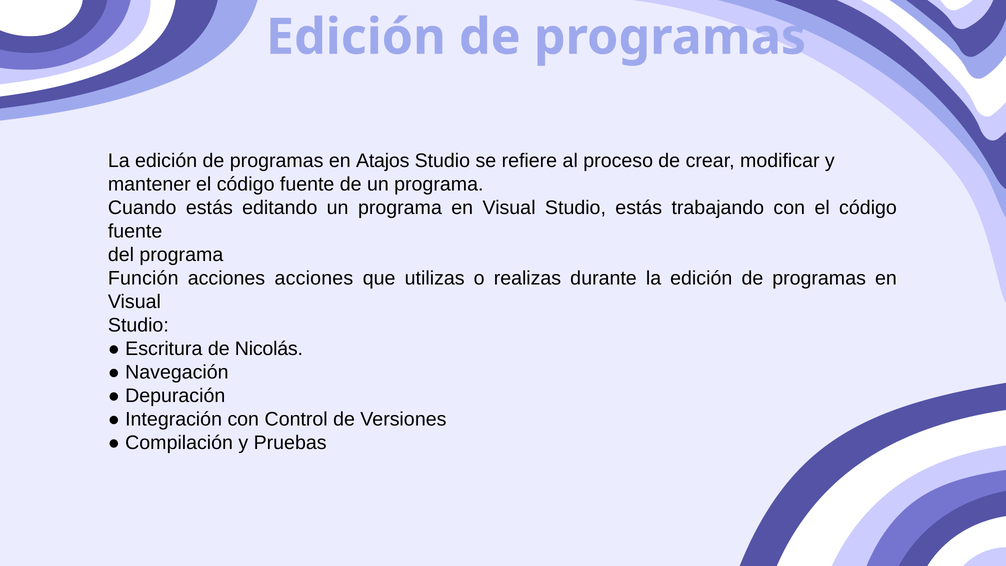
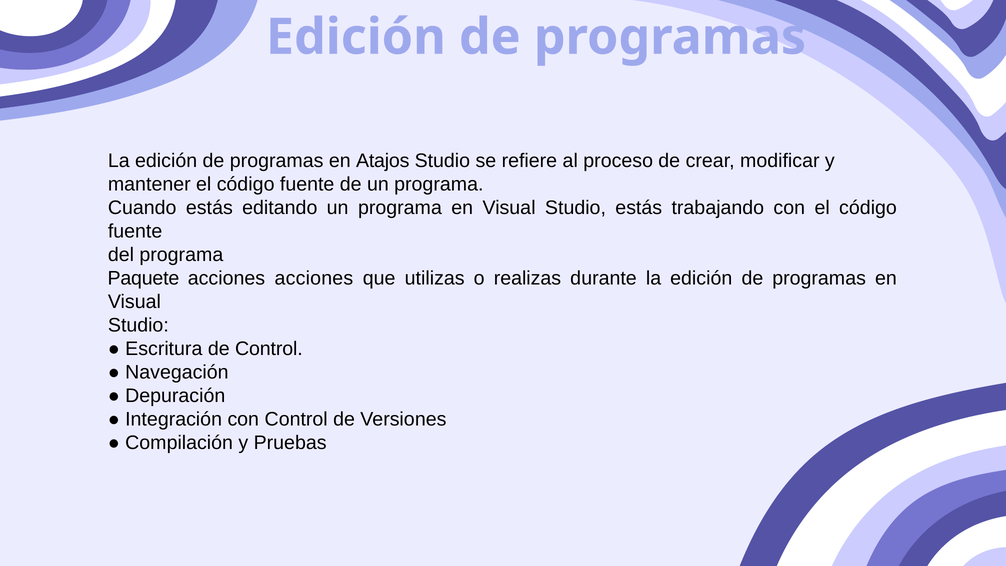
Función: Función -> Paquete (143, 278)
de Nicolás: Nicolás -> Control (269, 349)
